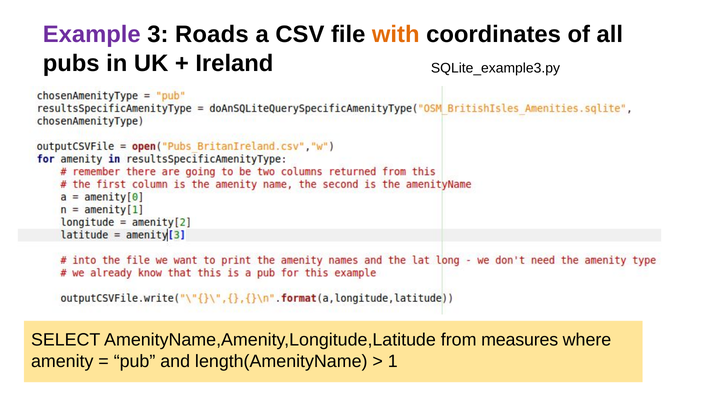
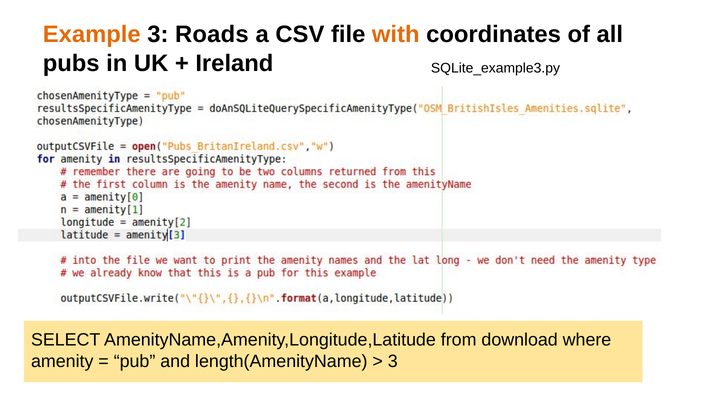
Example colour: purple -> orange (92, 35)
measures: measures -> download (520, 340)
1: 1 -> 3 (393, 362)
